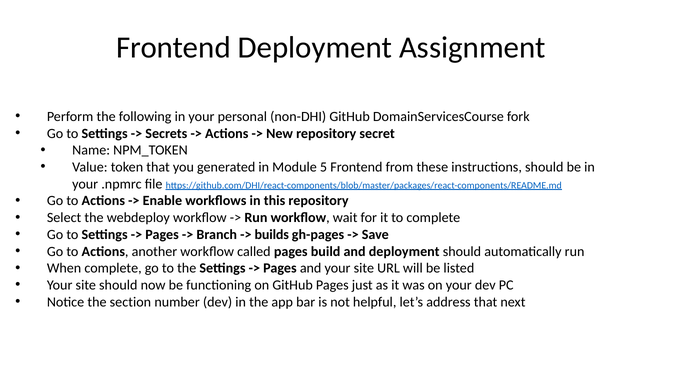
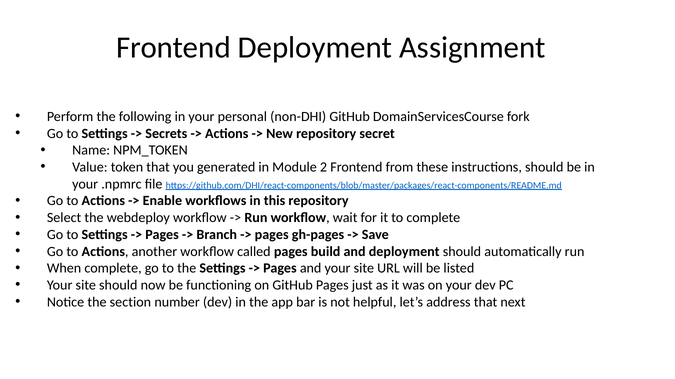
5: 5 -> 2 (323, 167)
builds: builds -> pages (272, 235)
